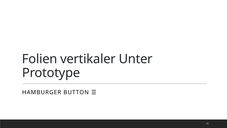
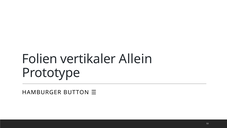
Unter: Unter -> Allein (136, 59)
